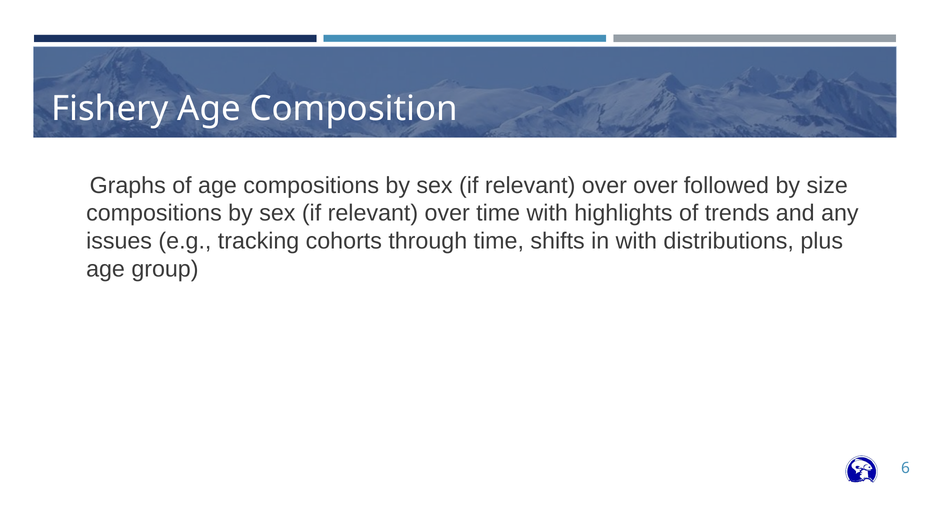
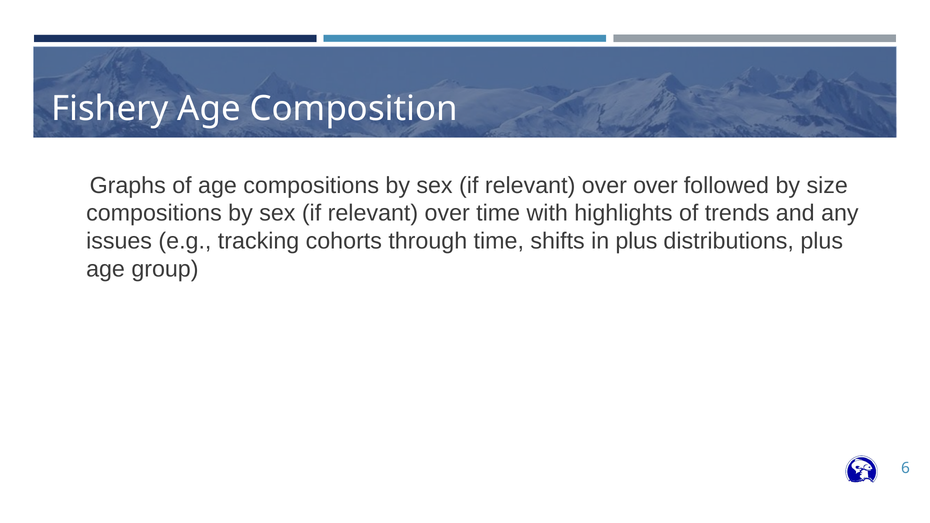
in with: with -> plus (636, 241)
